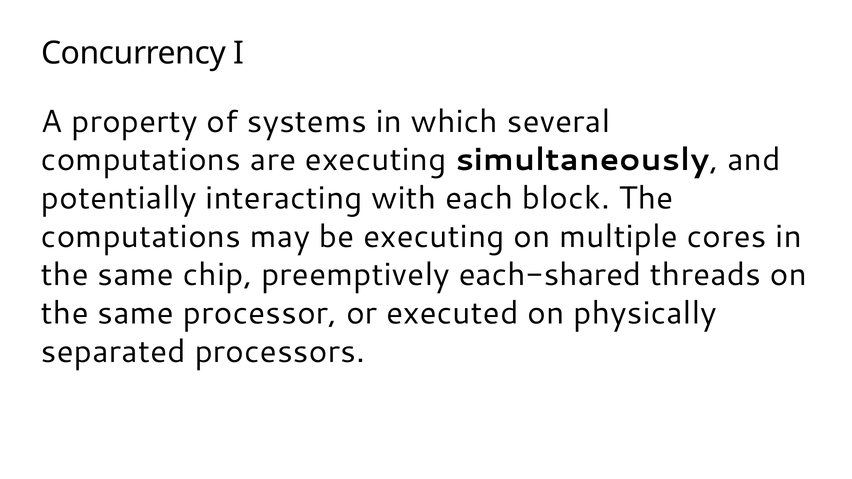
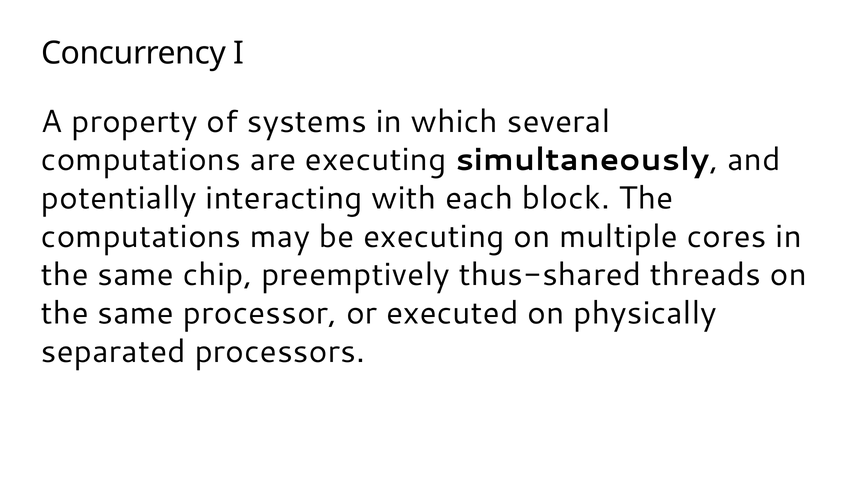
each-shared: each-shared -> thus-shared (550, 275)
